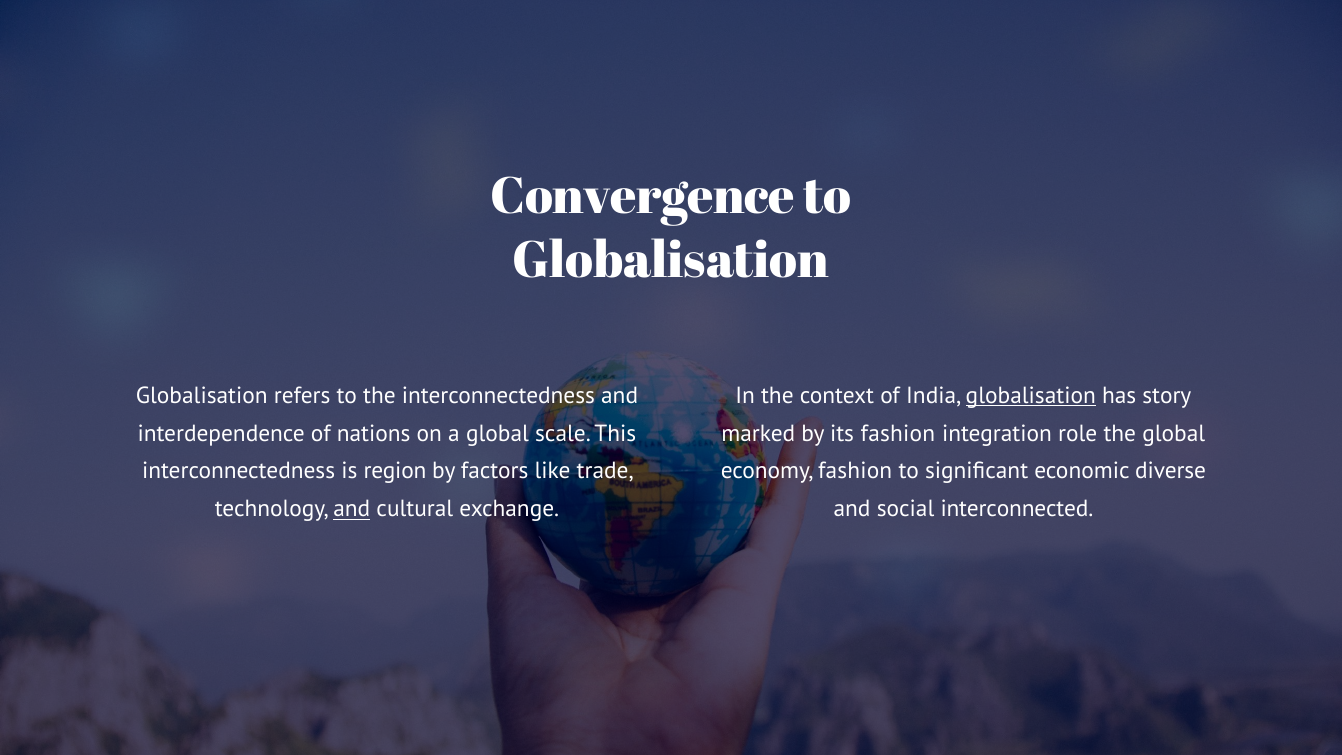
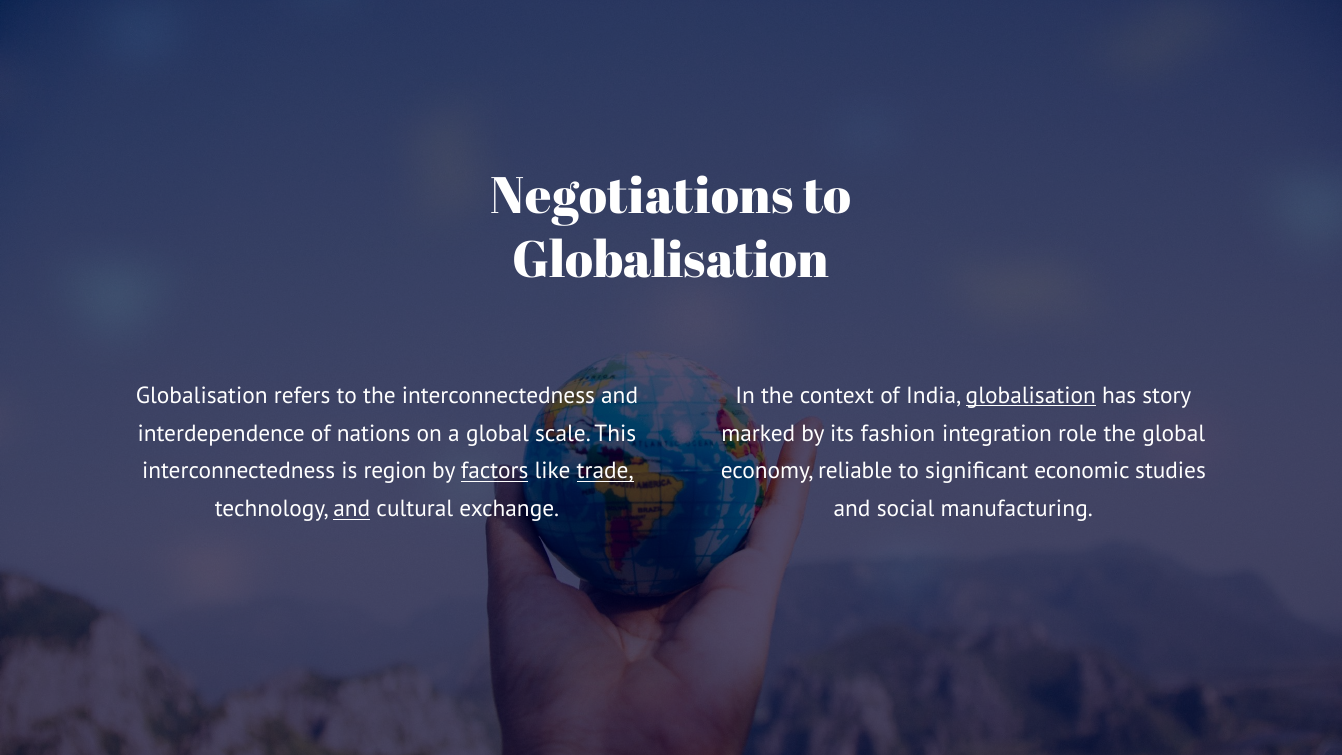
Convergence: Convergence -> Negotiations (642, 196)
factors underline: none -> present (495, 471)
trade underline: none -> present (605, 471)
economy fashion: fashion -> reliable (855, 471)
diverse: diverse -> studies (1171, 471)
interconnected: interconnected -> manufacturing (1017, 509)
